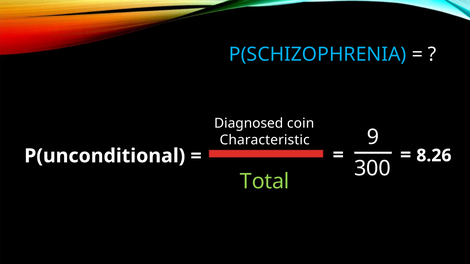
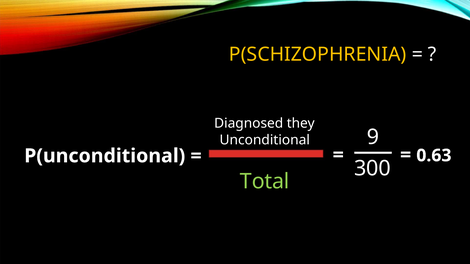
P(SCHIZOPHRENIA colour: light blue -> yellow (318, 55)
coin: coin -> they (301, 124)
Characteristic: Characteristic -> Unconditional (265, 140)
8.26: 8.26 -> 0.63 (434, 156)
